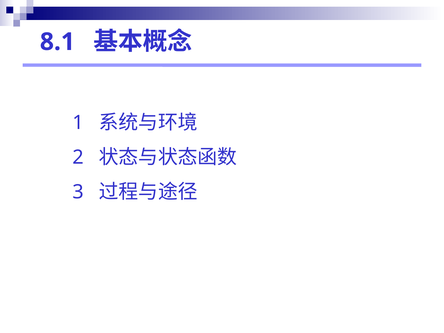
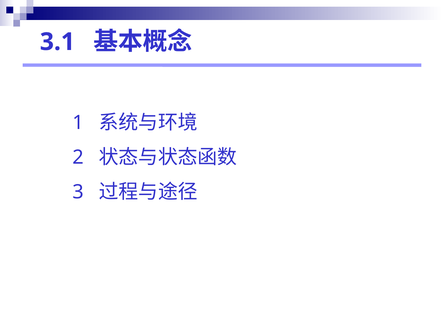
8.1: 8.1 -> 3.1 (57, 42)
